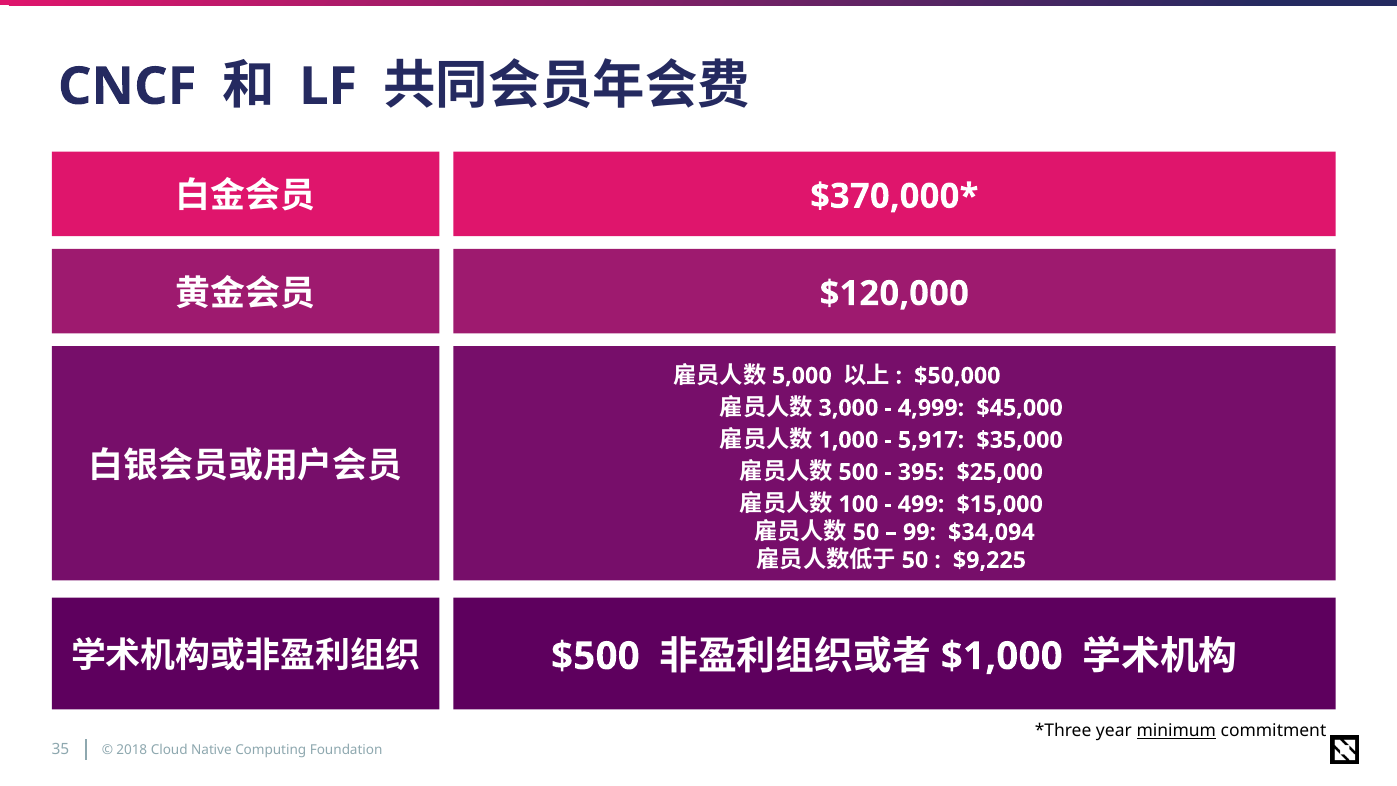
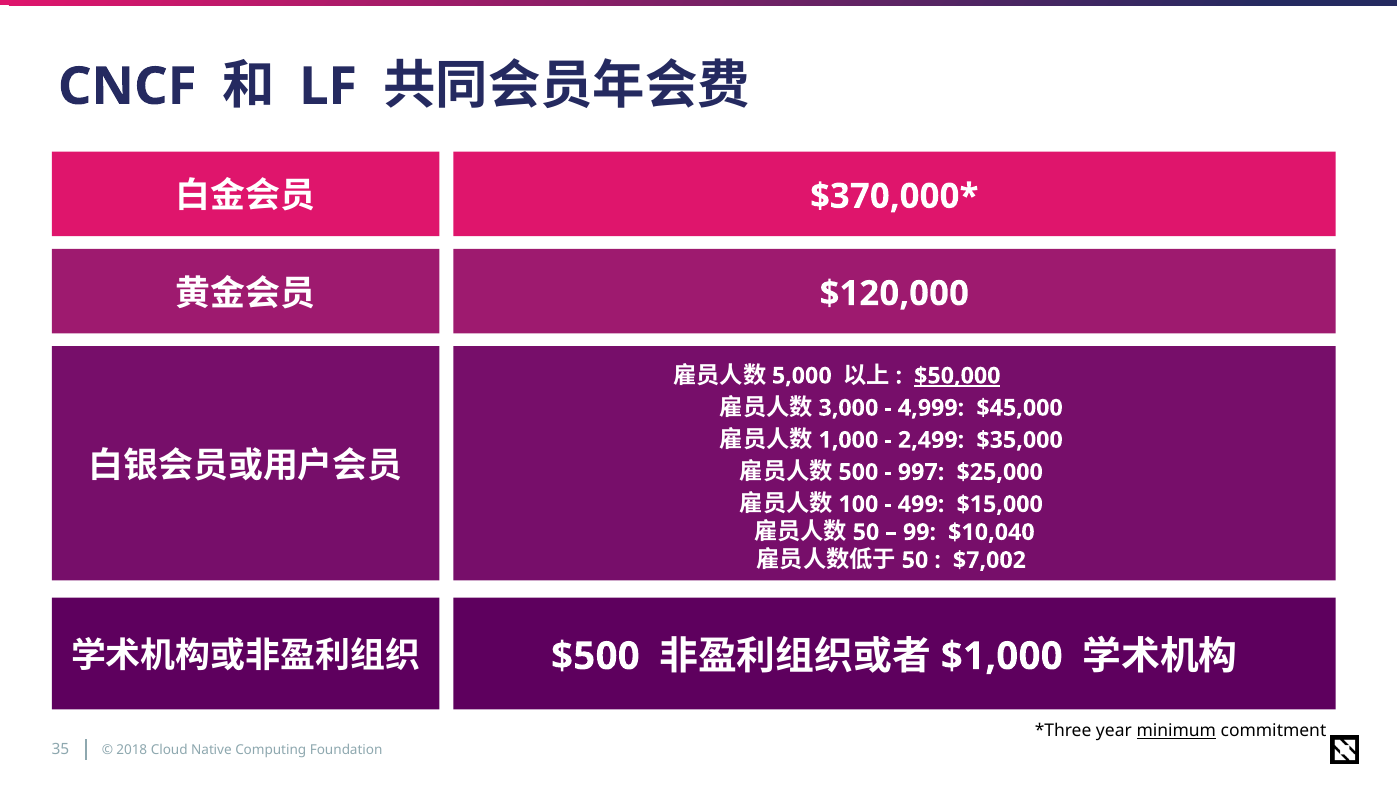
$50,000 underline: none -> present (957, 376)
5,917: 5,917 -> 2,499 (931, 440)
395: 395 -> 997 (921, 472)
$34,094: $34,094 -> $10,040 (991, 532)
$9,225: $9,225 -> $7,002 (989, 560)
